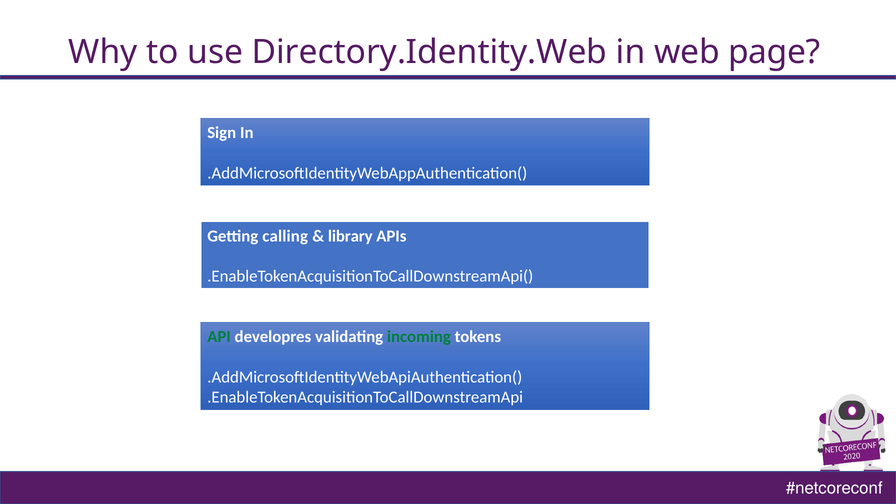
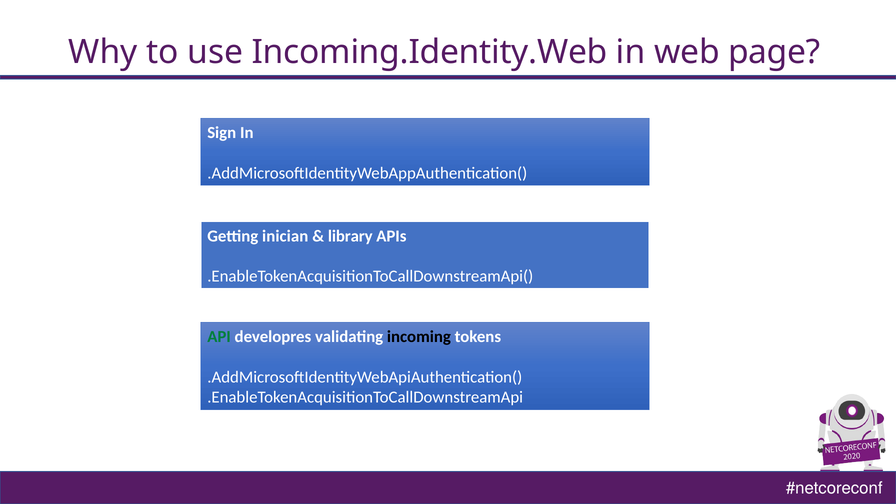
Directory.Identity.Web: Directory.Identity.Web -> Incoming.Identity.Web (430, 52)
calling: calling -> inician (285, 236)
incoming colour: green -> black (419, 337)
